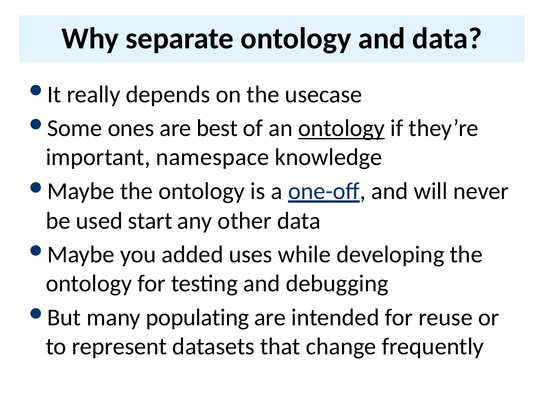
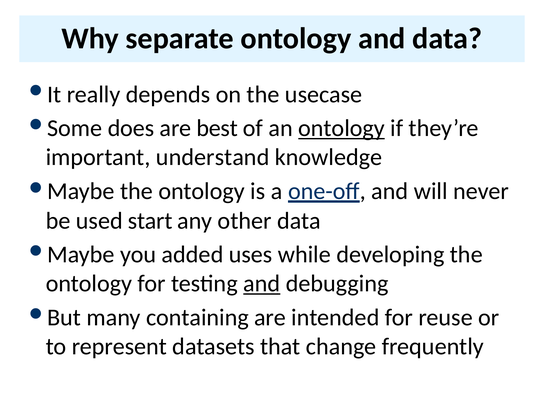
ones: ones -> does (131, 128)
namespace: namespace -> understand (213, 157)
and underline: none -> present (262, 284)
populating: populating -> containing (197, 317)
